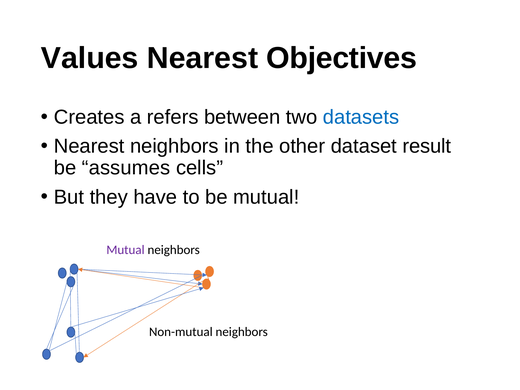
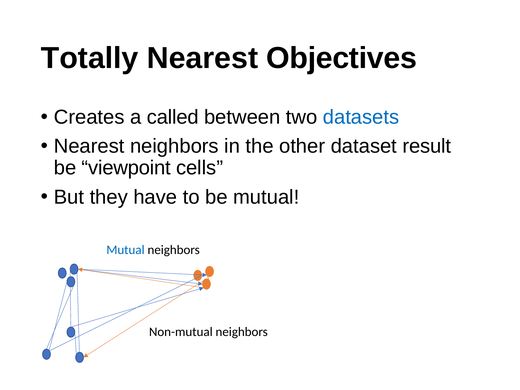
Values: Values -> Totally (90, 58)
refers: refers -> called (173, 117)
assumes: assumes -> viewpoint (126, 168)
Mutual colour: purple -> blue (125, 250)
